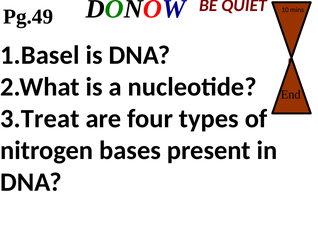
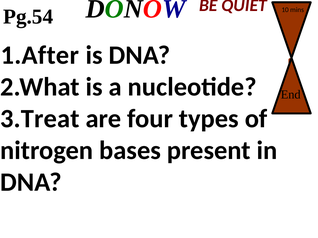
Pg.49: Pg.49 -> Pg.54 (28, 17)
1.Basel: 1.Basel -> 1.After (40, 55)
